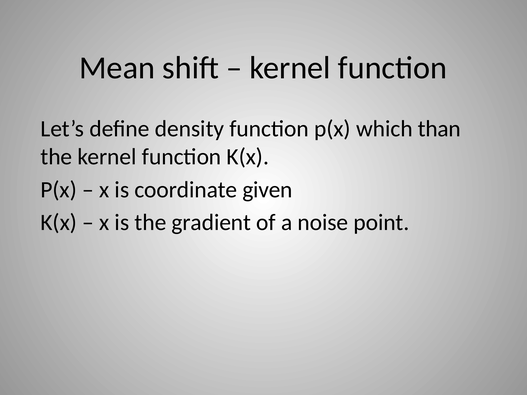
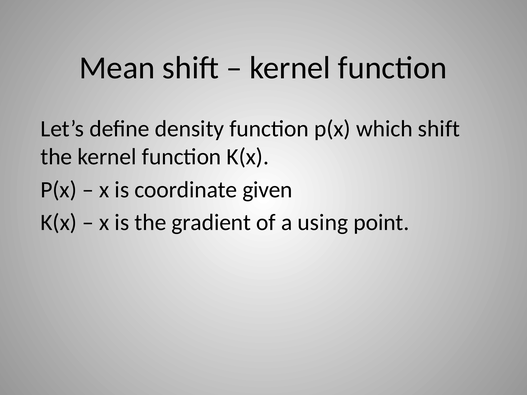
which than: than -> shift (439, 129)
noise: noise -> using (323, 223)
